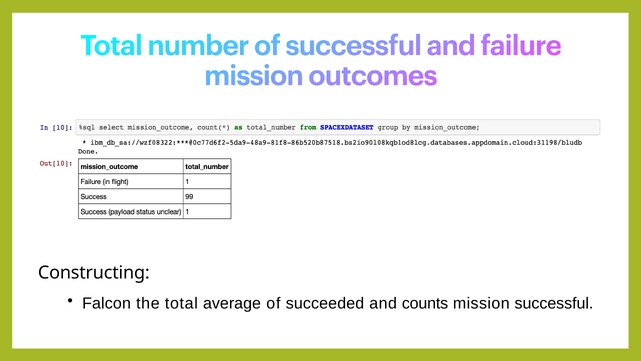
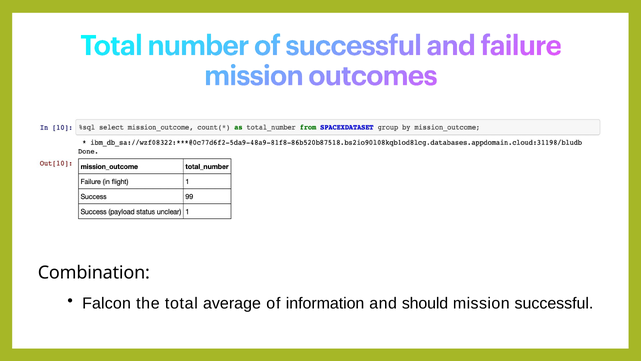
Constructing: Constructing -> Combination (94, 273)
succeeded: succeeded -> information (325, 303)
counts: counts -> should (425, 303)
